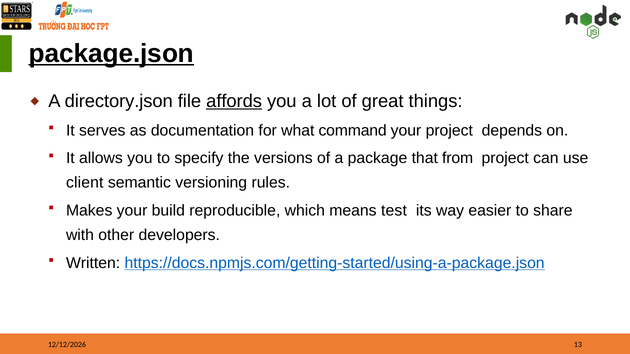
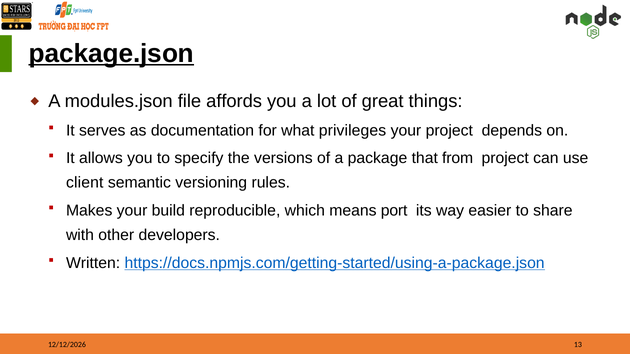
directory.json: directory.json -> modules.json (119, 101)
affords underline: present -> none (234, 101)
command: command -> privileges (352, 131)
test: test -> port (394, 211)
